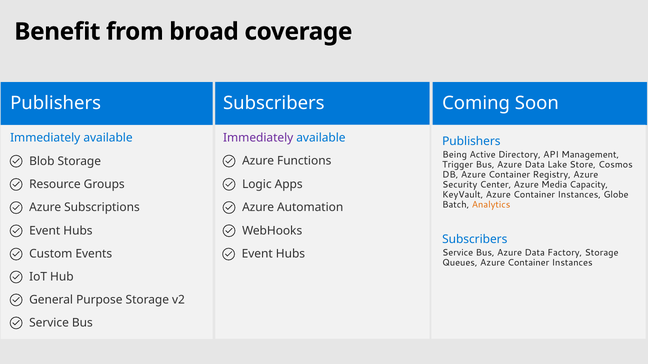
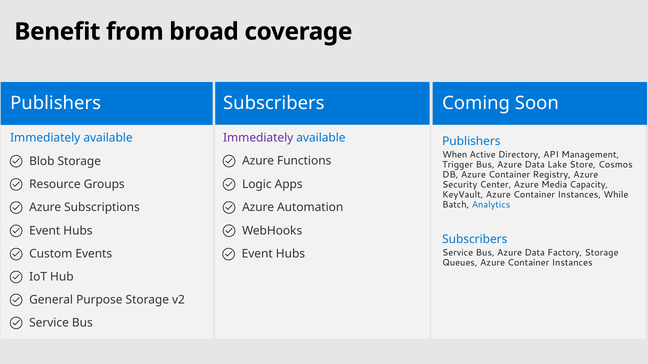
Being: Being -> When (455, 155)
Globe: Globe -> While (616, 195)
Analytics colour: orange -> blue (491, 205)
